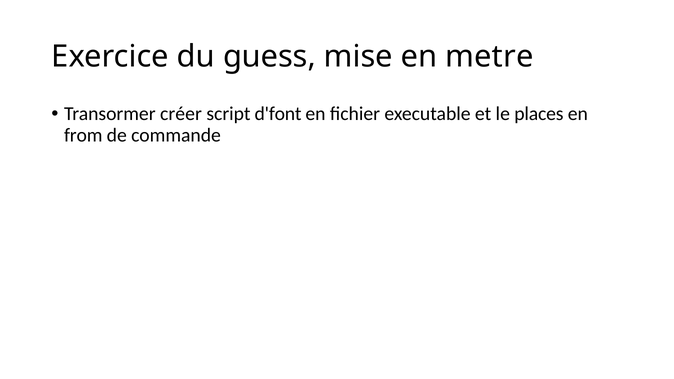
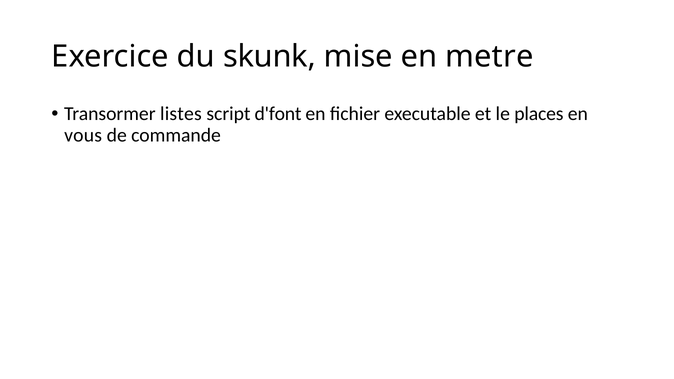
guess: guess -> skunk (269, 57)
créer: créer -> listes (181, 114)
from: from -> vous (83, 135)
